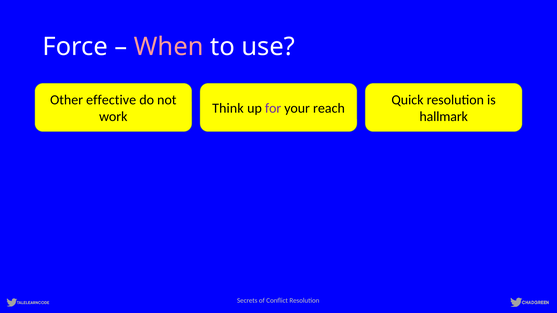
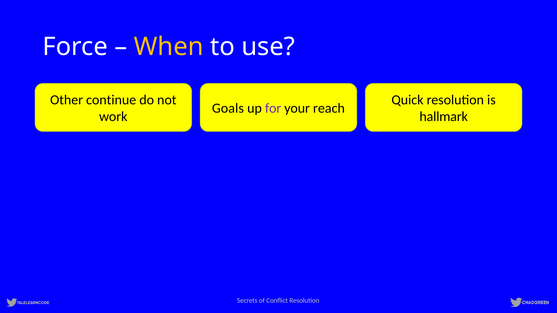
When colour: pink -> yellow (169, 47)
effective: effective -> continue (111, 100)
Think: Think -> Goals (228, 108)
